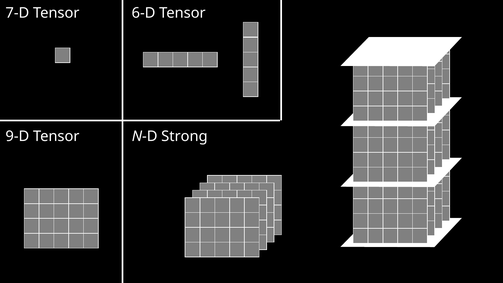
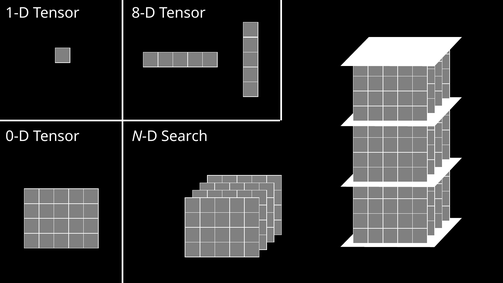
7-D: 7-D -> 1-D (17, 13)
6-D: 6-D -> 8-D (144, 13)
9-D: 9-D -> 0-D (17, 136)
Strong: Strong -> Search (184, 136)
